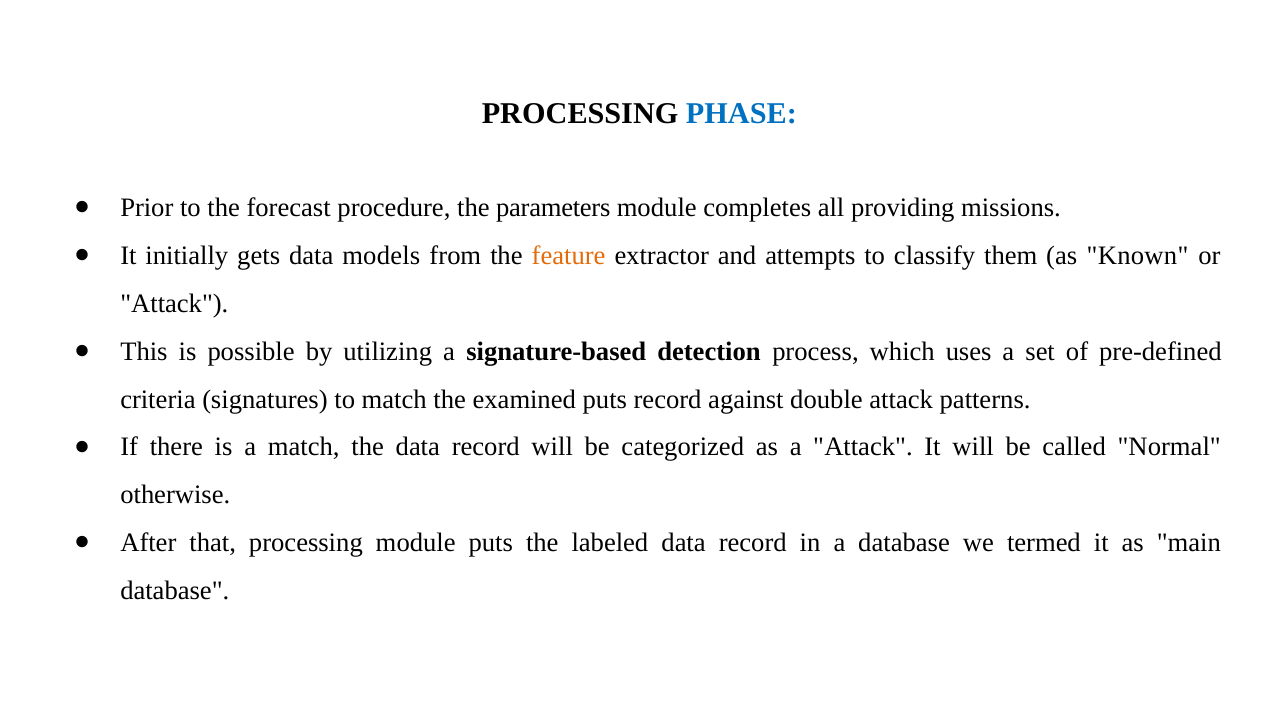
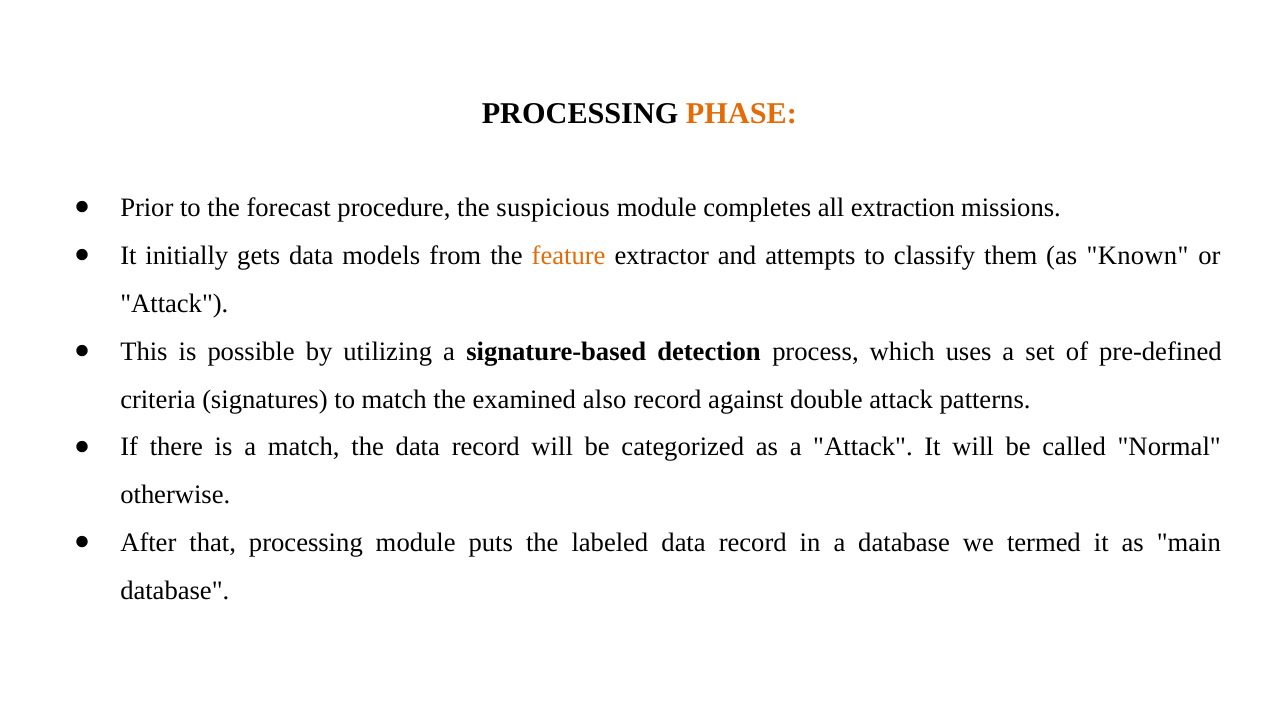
PHASE colour: blue -> orange (741, 113)
parameters: parameters -> suspicious (553, 208)
providing: providing -> extraction (903, 208)
examined puts: puts -> also (605, 400)
